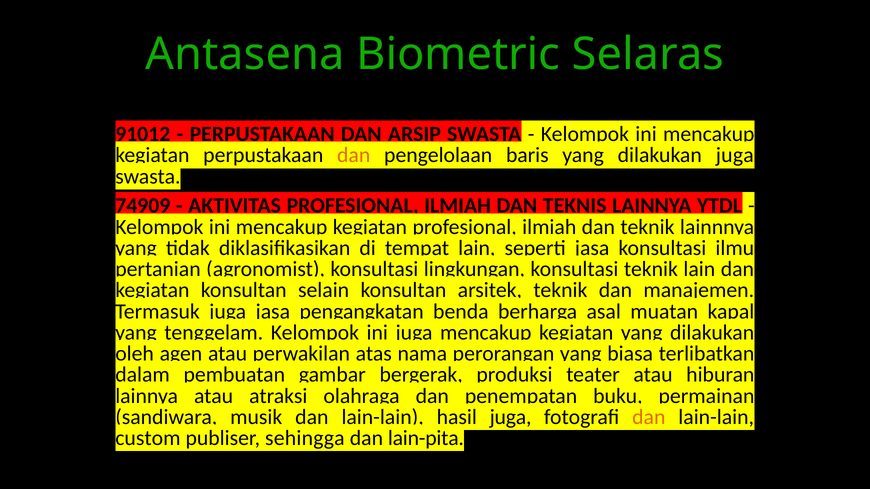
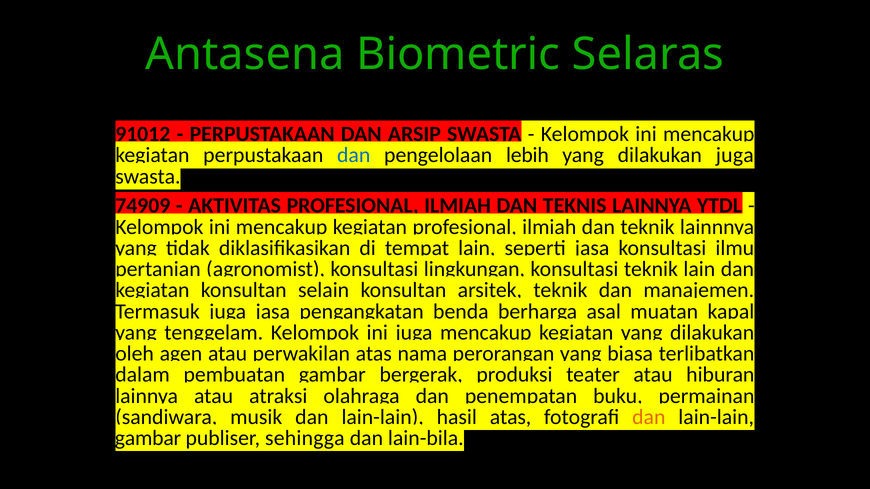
dan colour: orange -> blue (354, 155)
baris: baris -> lebih (527, 155)
juga: juga -> atas (511, 417)
custom: custom -> gambar (148, 438)
lain-pita: lain-pita -> lain-bila (426, 438)
